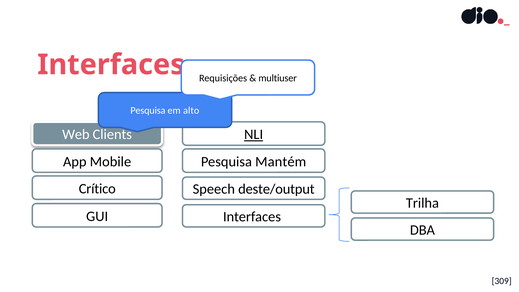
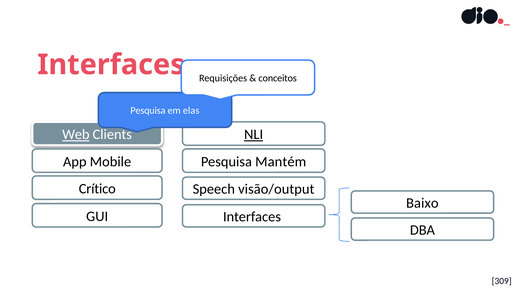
multiuser: multiuser -> conceitos (278, 78)
alto: alto -> elas (191, 111)
Web underline: none -> present (76, 135)
deste/output: deste/output -> visão/output (276, 189)
Trilha: Trilha -> Baixo (422, 203)
